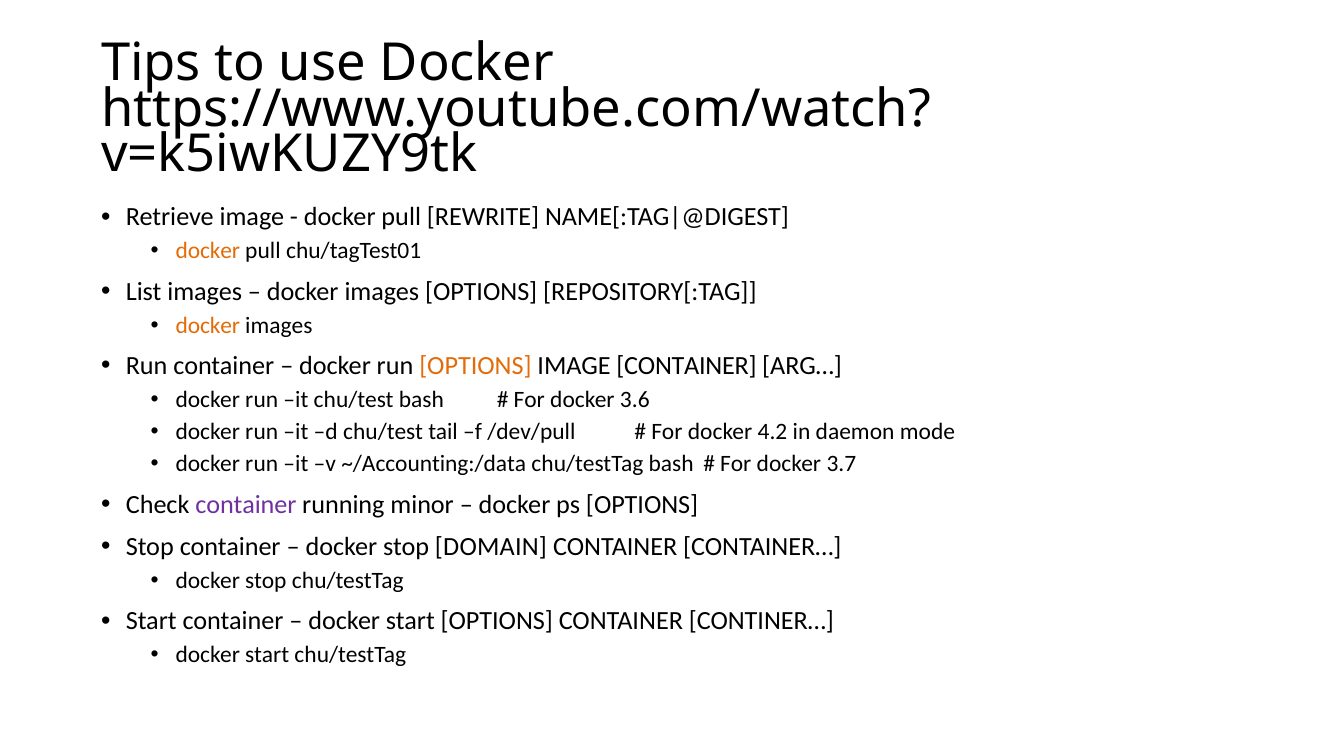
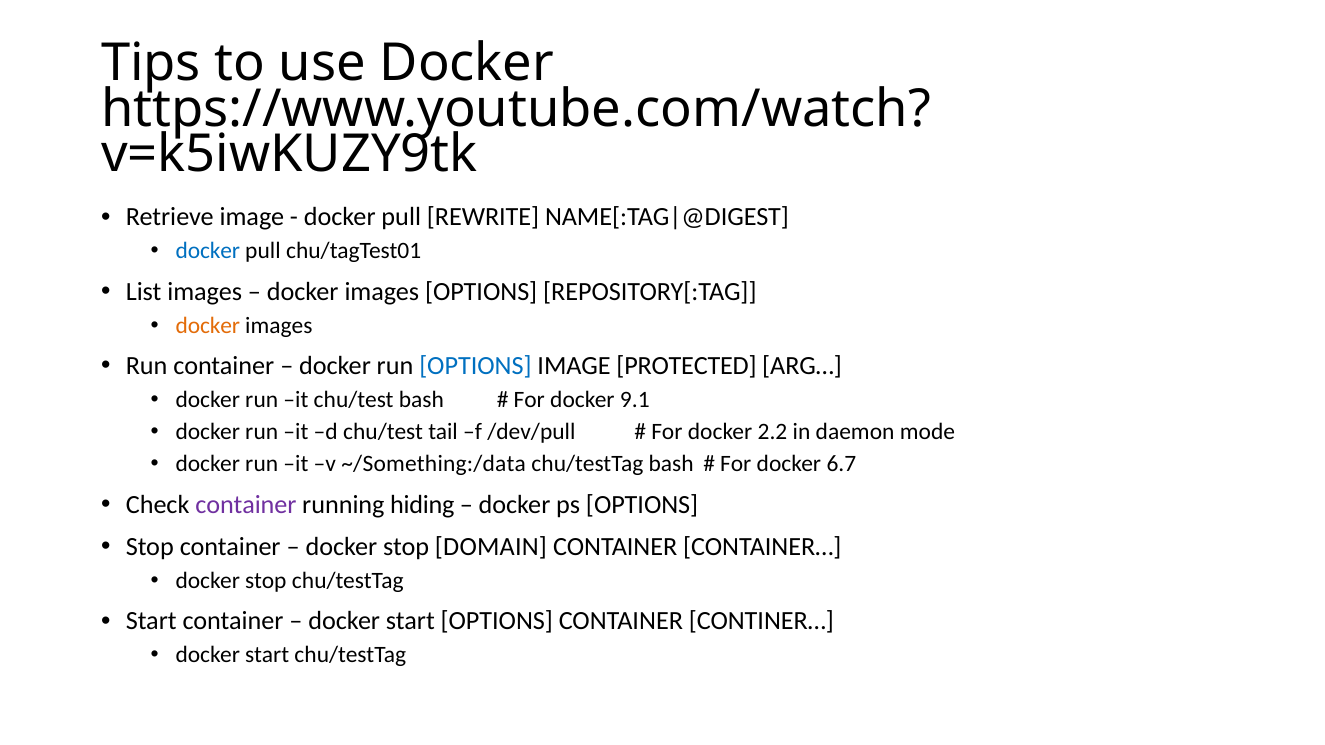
docker colour: orange -> blue (208, 251)
OPTIONS colour: orange -> blue (475, 366)
IMAGE CONTAINER: CONTAINER -> PROTECTED (687, 366)
3.6: 3.6 -> 9.1 (635, 400)
4.2: 4.2 -> 2.2 (773, 432)
~/Accounting:/data: ~/Accounting:/data -> ~/Something:/data (434, 464)
3.7: 3.7 -> 6.7 (841, 464)
minor: minor -> hiding (422, 505)
